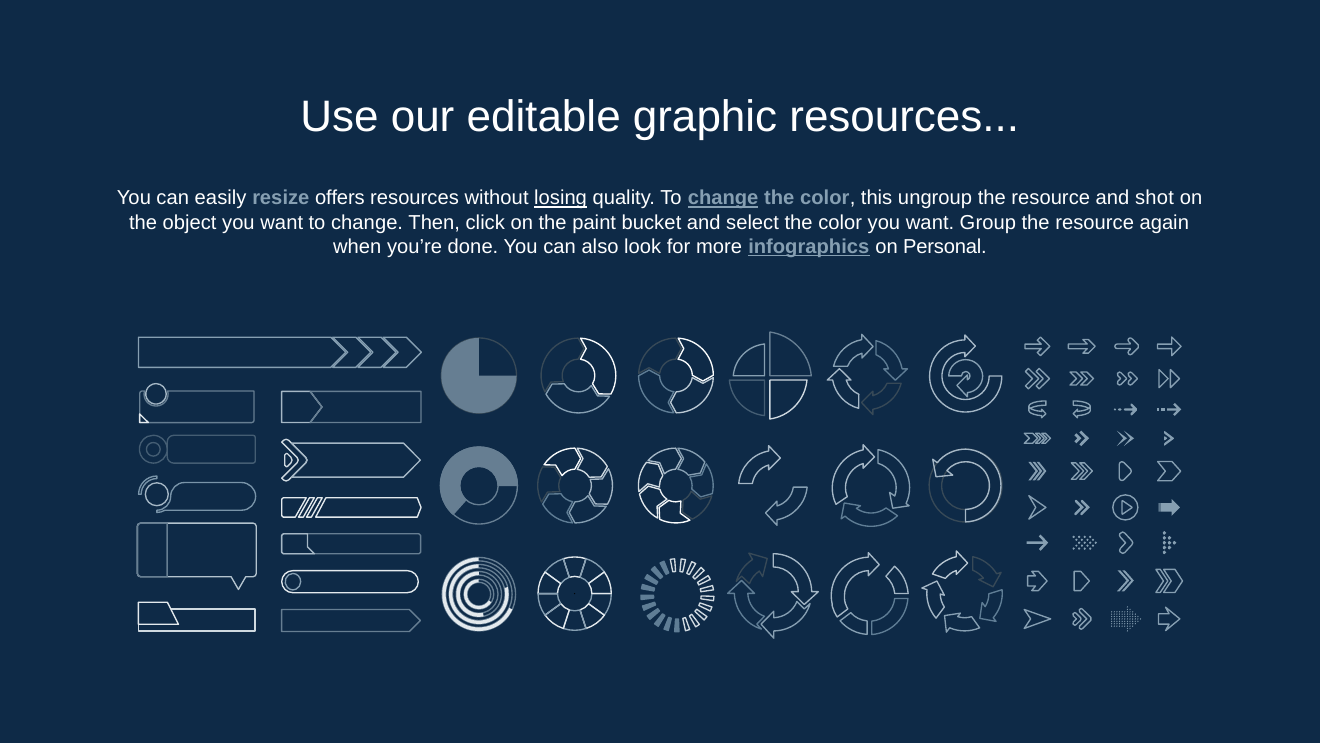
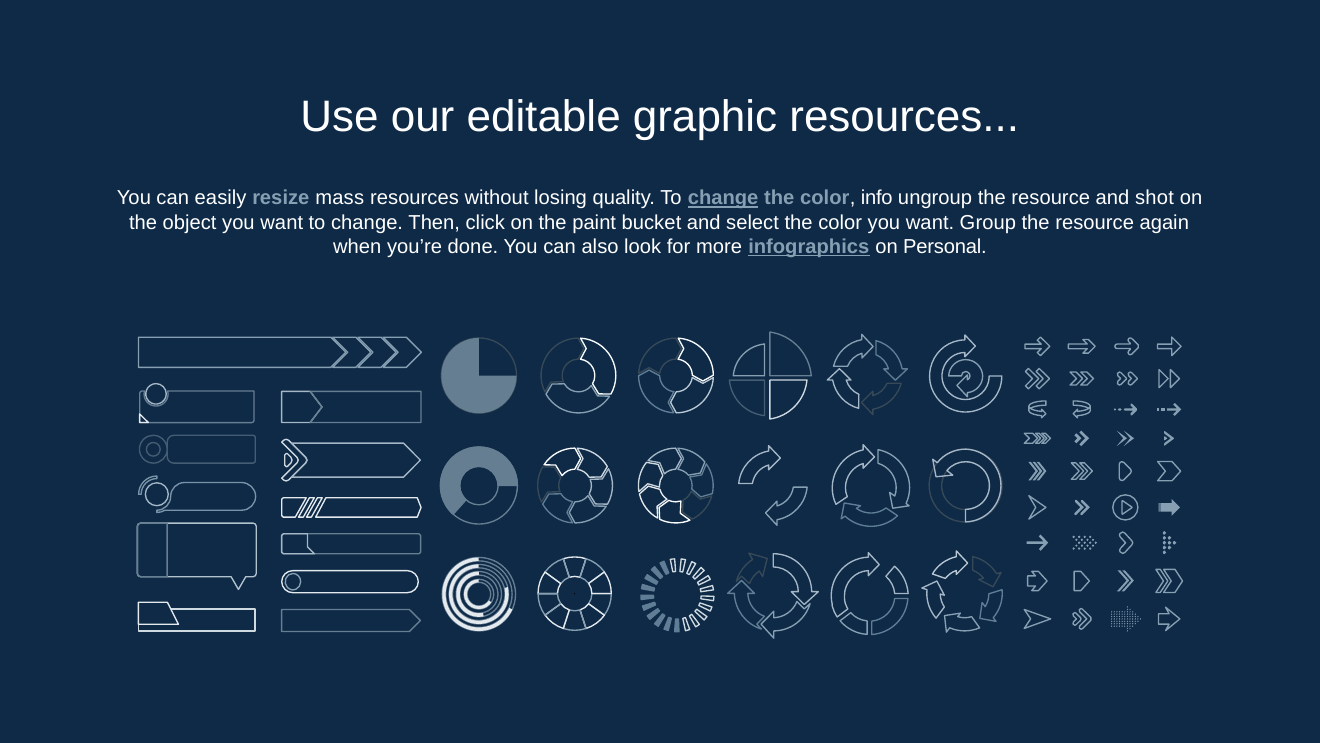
offers: offers -> mass (340, 198)
losing underline: present -> none (561, 198)
this: this -> info (877, 198)
